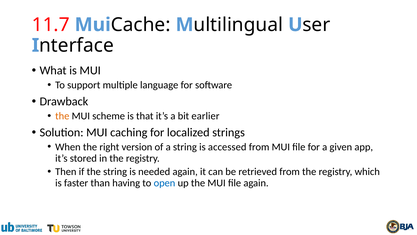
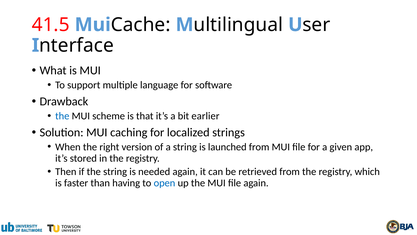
11.7: 11.7 -> 41.5 (51, 25)
the colour: orange -> blue (62, 116)
accessed: accessed -> launched (227, 147)
